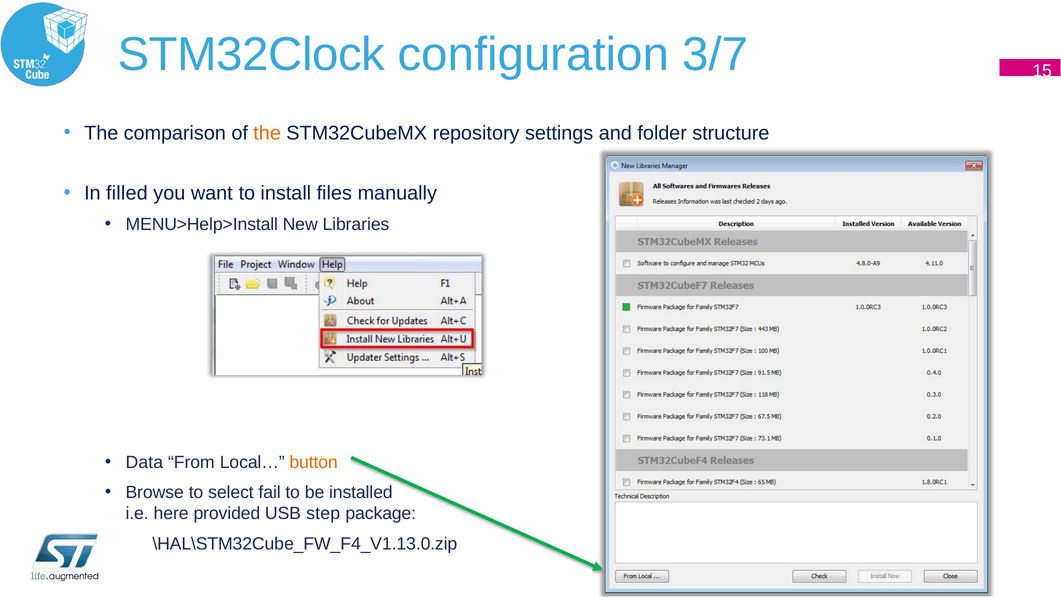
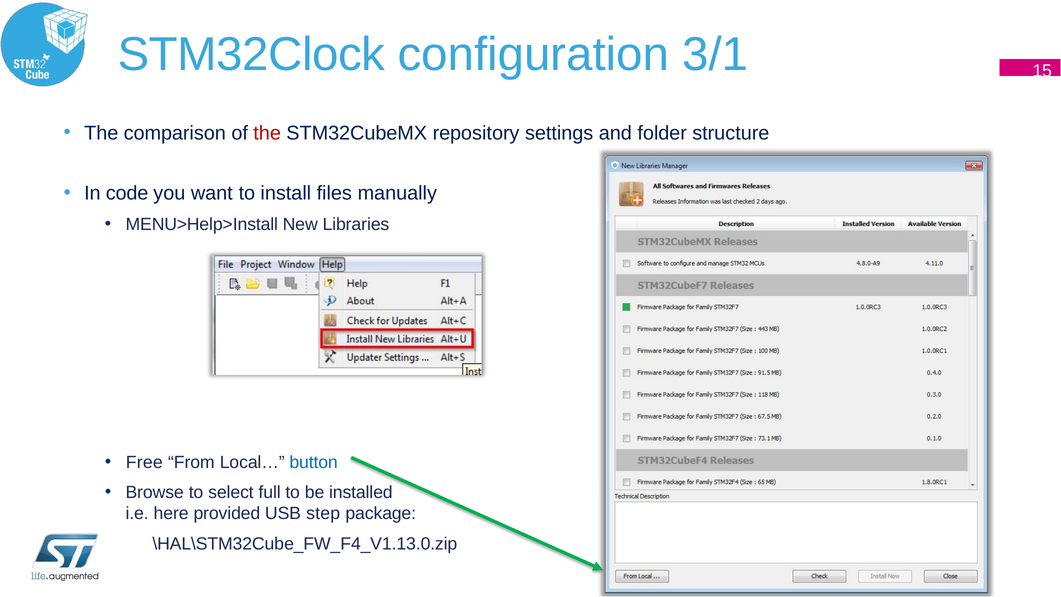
3/7: 3/7 -> 3/1 (715, 55)
the colour: orange -> red (267, 133)
filled: filled -> code (127, 193)
Data: Data -> Free (144, 463)
button colour: orange -> blue (314, 463)
fail: fail -> full (270, 493)
